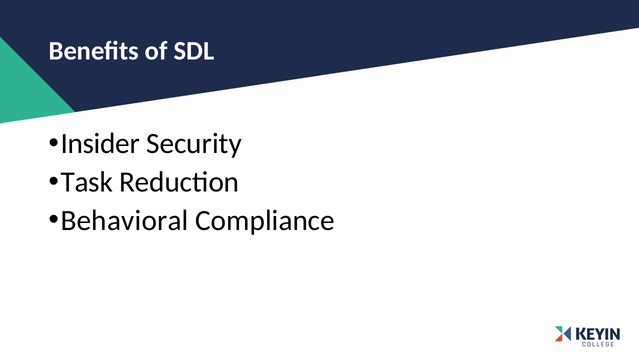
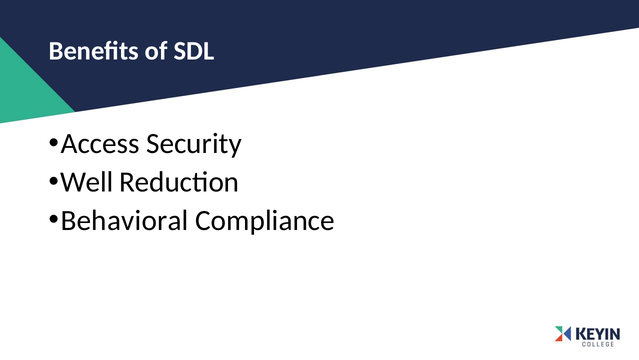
Insider: Insider -> Access (100, 143)
Task: Task -> Well (87, 182)
